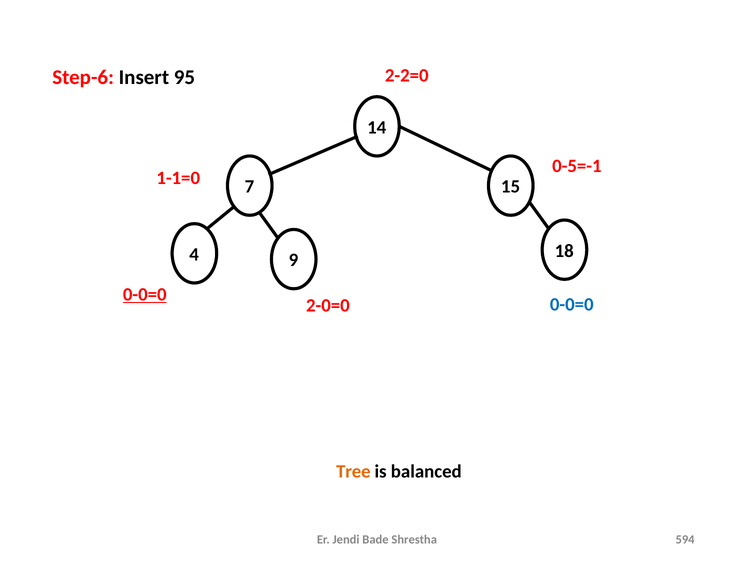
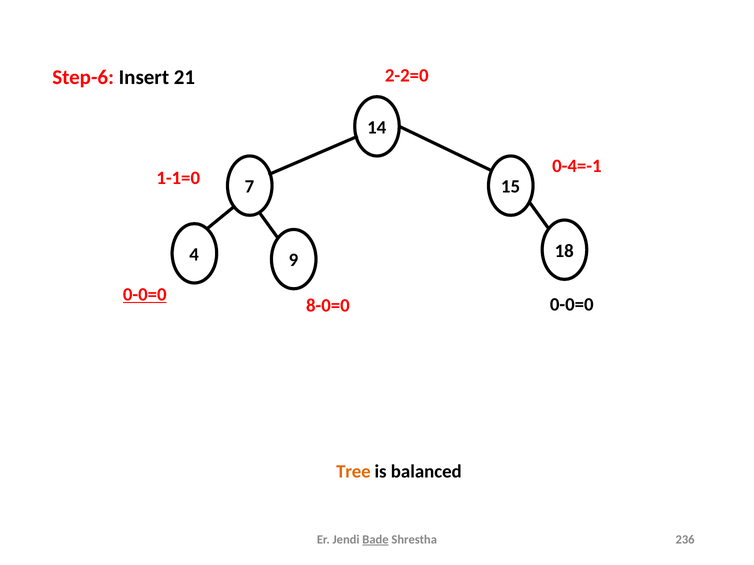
95: 95 -> 21 (184, 77)
0-5=-1: 0-5=-1 -> 0-4=-1 (577, 166)
0-0=0 colour: blue -> black (572, 305)
2-0=0: 2-0=0 -> 8-0=0 (328, 306)
Bade underline: none -> present (375, 540)
594: 594 -> 236 (685, 540)
